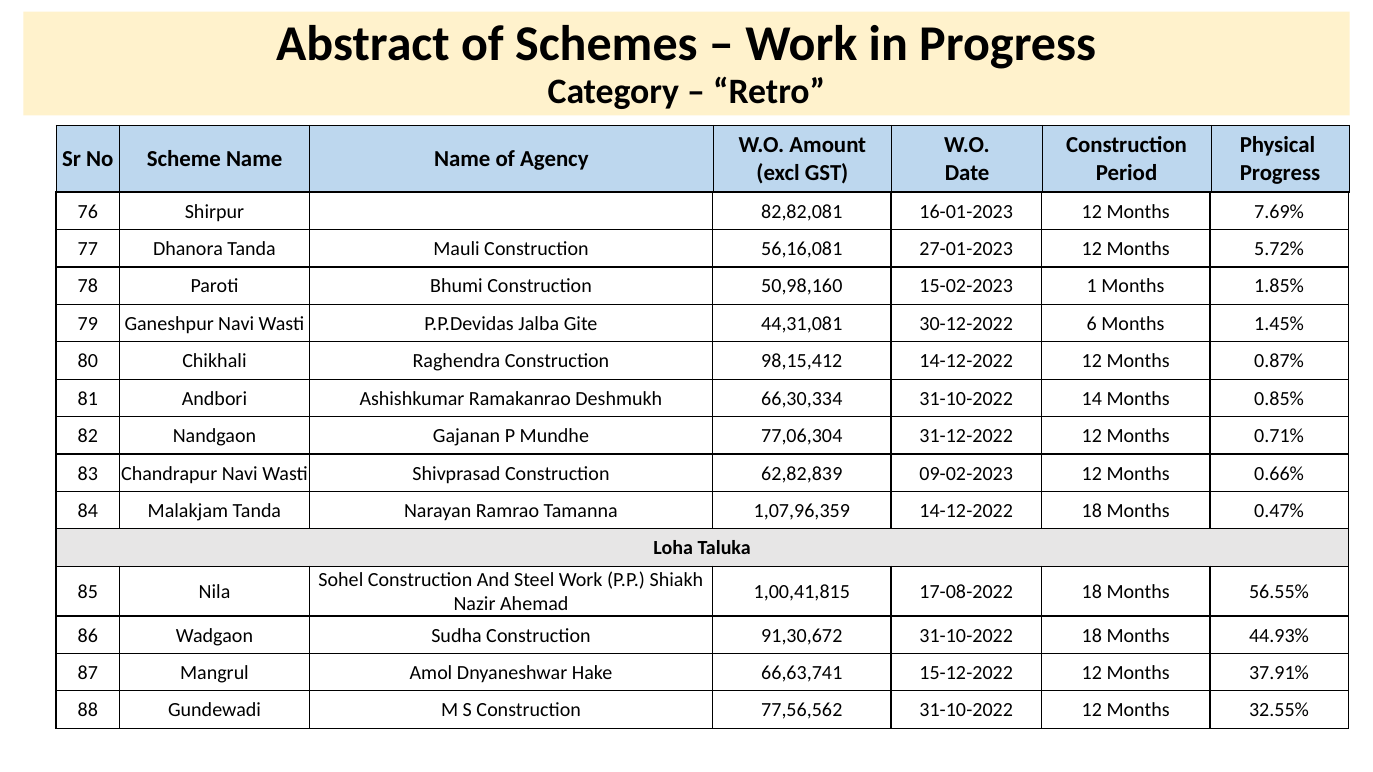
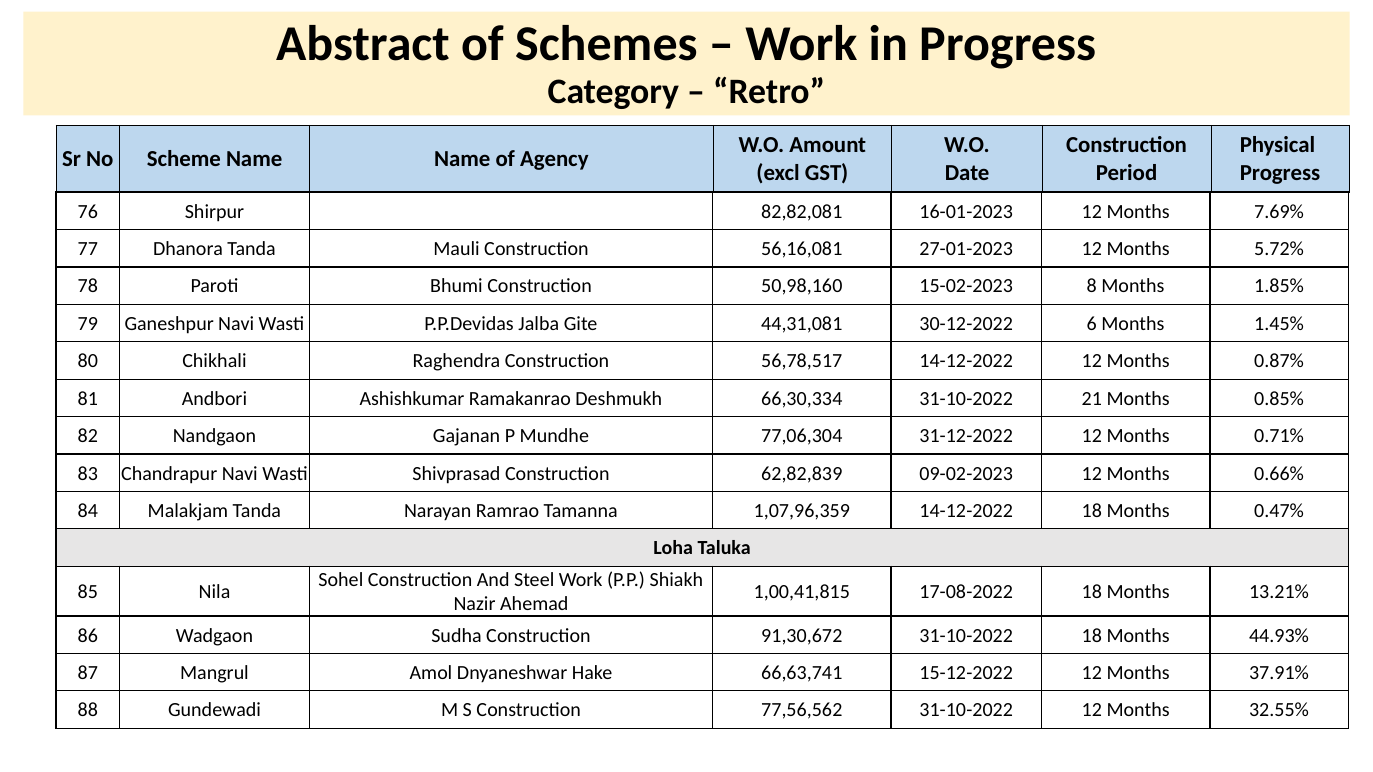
1: 1 -> 8 (1092, 287)
98,15,412: 98,15,412 -> 56,78,517 (802, 361)
14: 14 -> 21 (1092, 399)
56.55%: 56.55% -> 13.21% (1279, 592)
